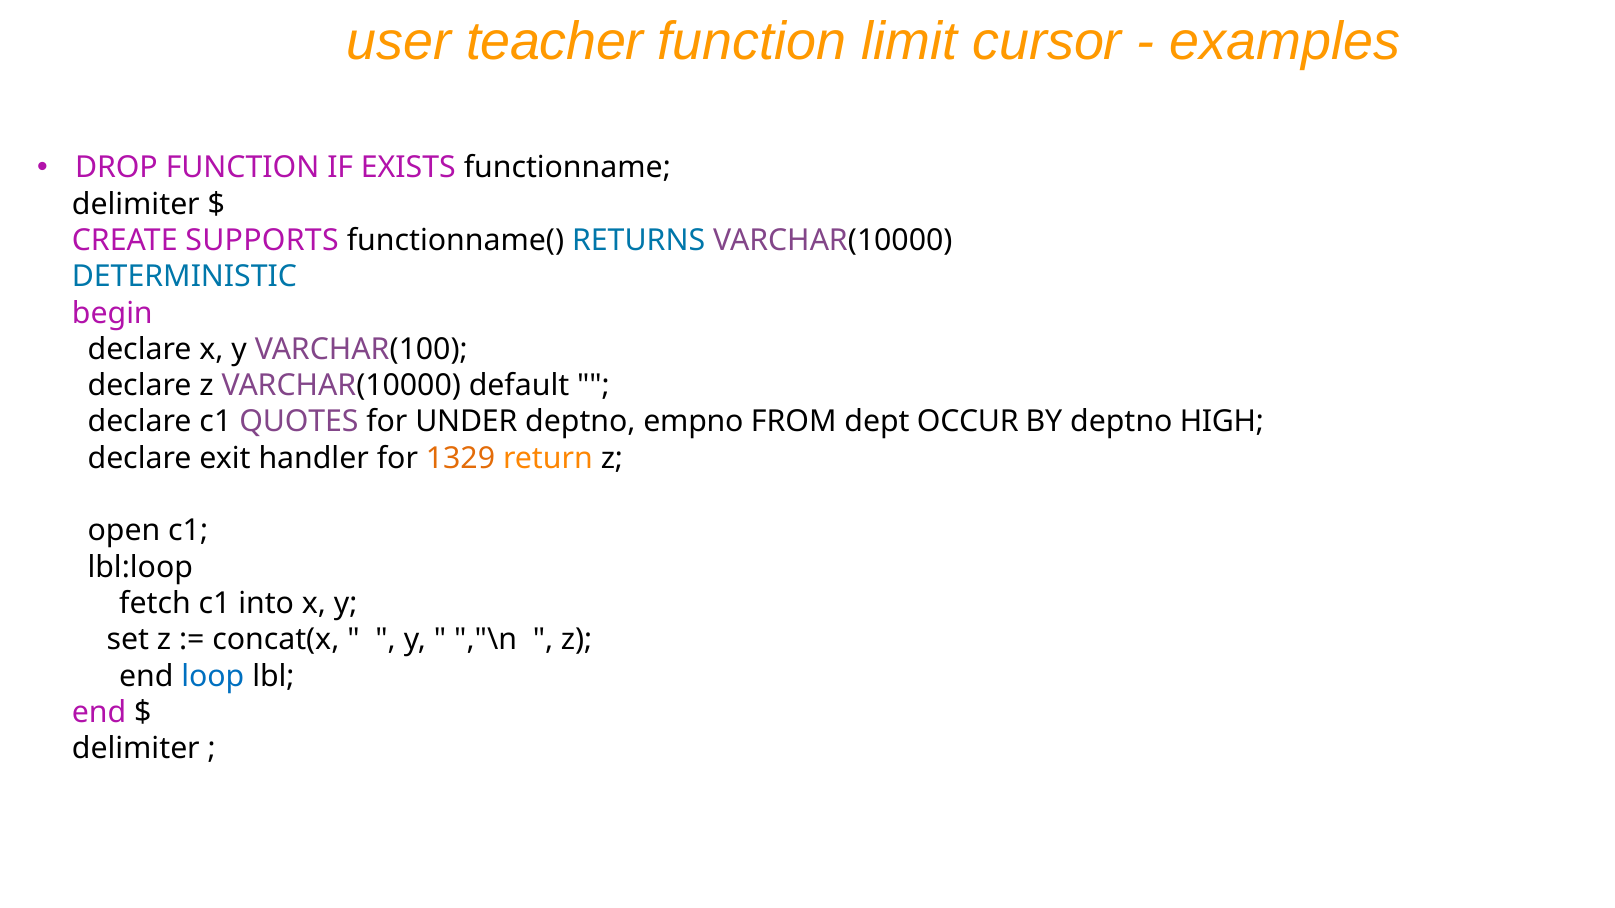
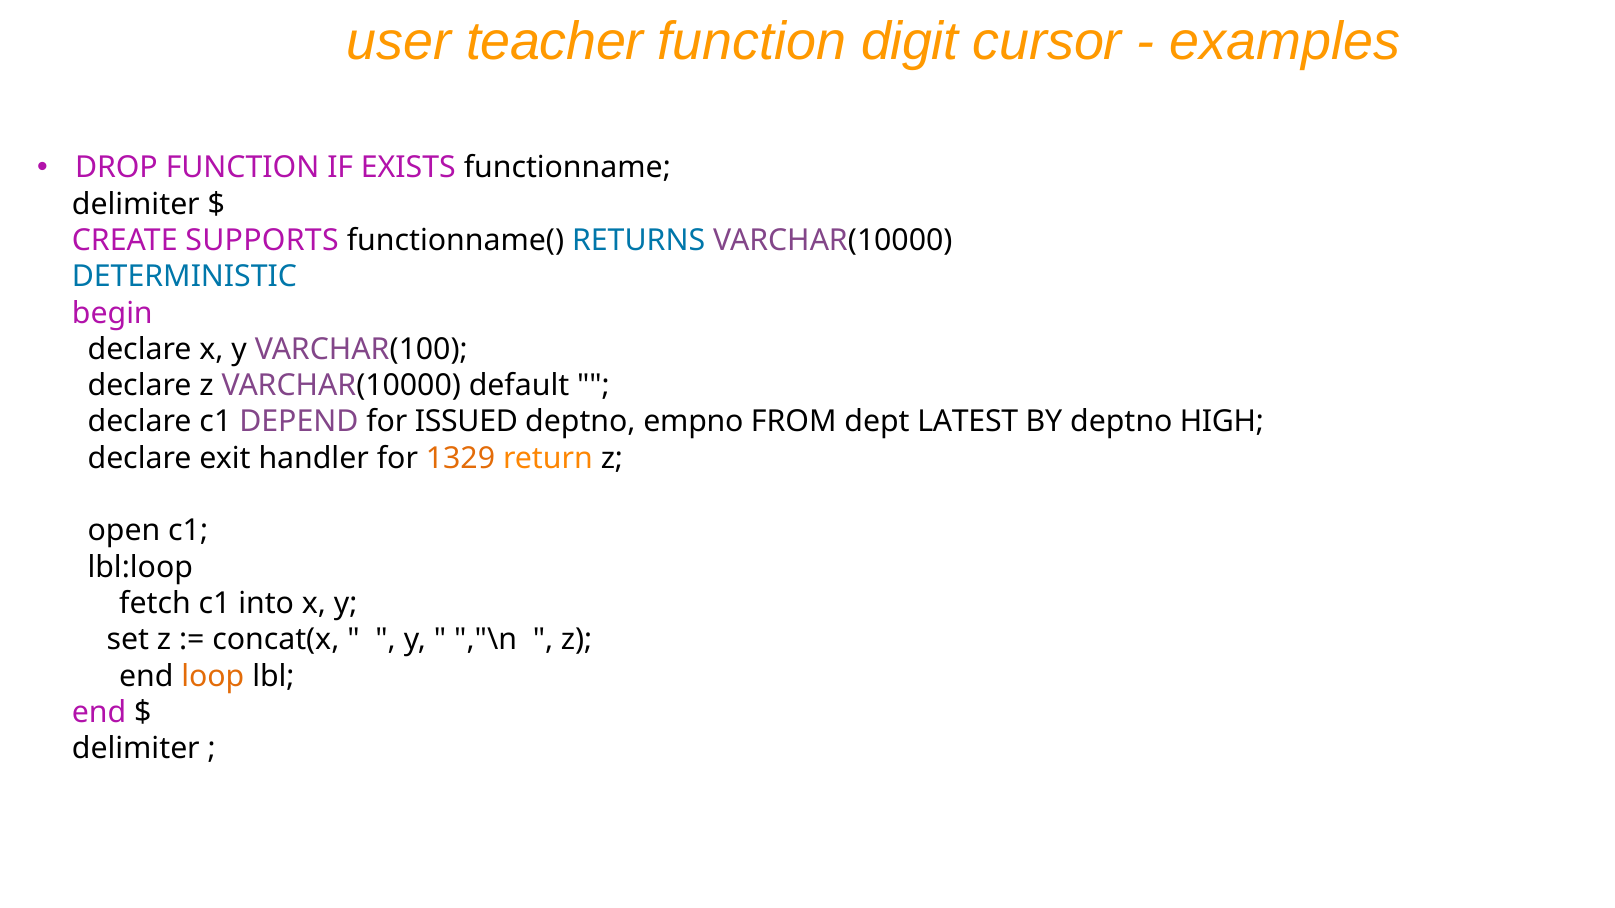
limit: limit -> digit (910, 42)
QUOTES: QUOTES -> DEPEND (299, 422)
UNDER: UNDER -> ISSUED (466, 422)
OCCUR: OCCUR -> LATEST (968, 422)
loop colour: blue -> orange (213, 677)
